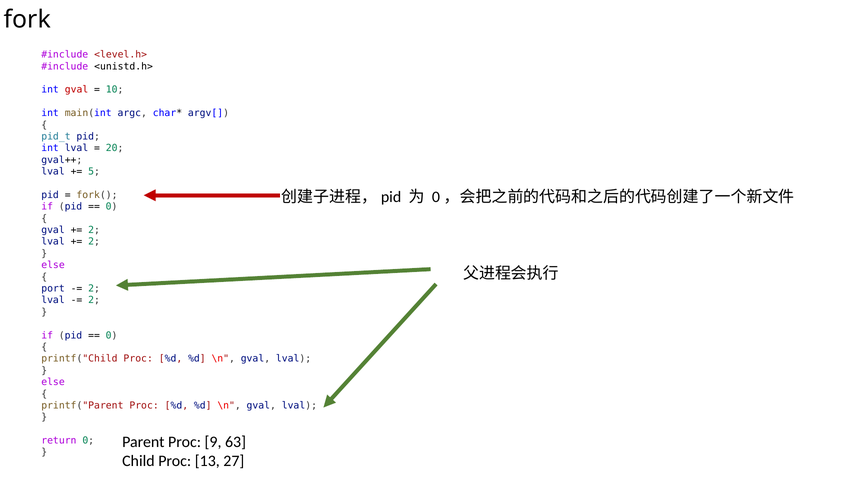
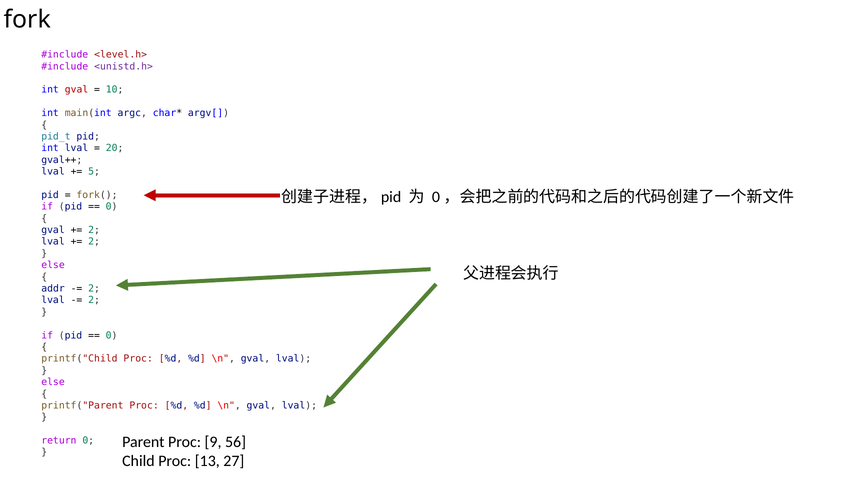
<unistd.h> colour: black -> purple (124, 66)
port: port -> addr (53, 289)
63: 63 -> 56 (236, 442)
